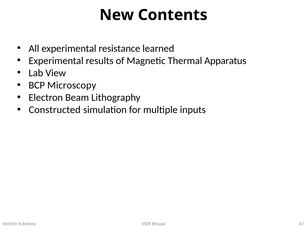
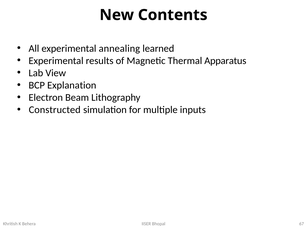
resistance: resistance -> annealing (119, 48)
Microscopy: Microscopy -> Explanation (72, 85)
